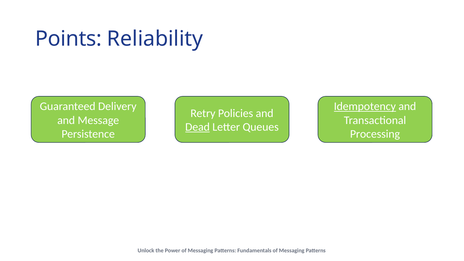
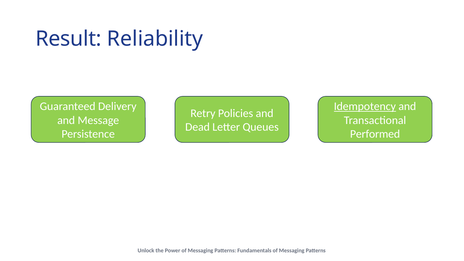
Points: Points -> Result (69, 39)
Dead underline: present -> none (198, 127)
Processing: Processing -> Performed (375, 134)
